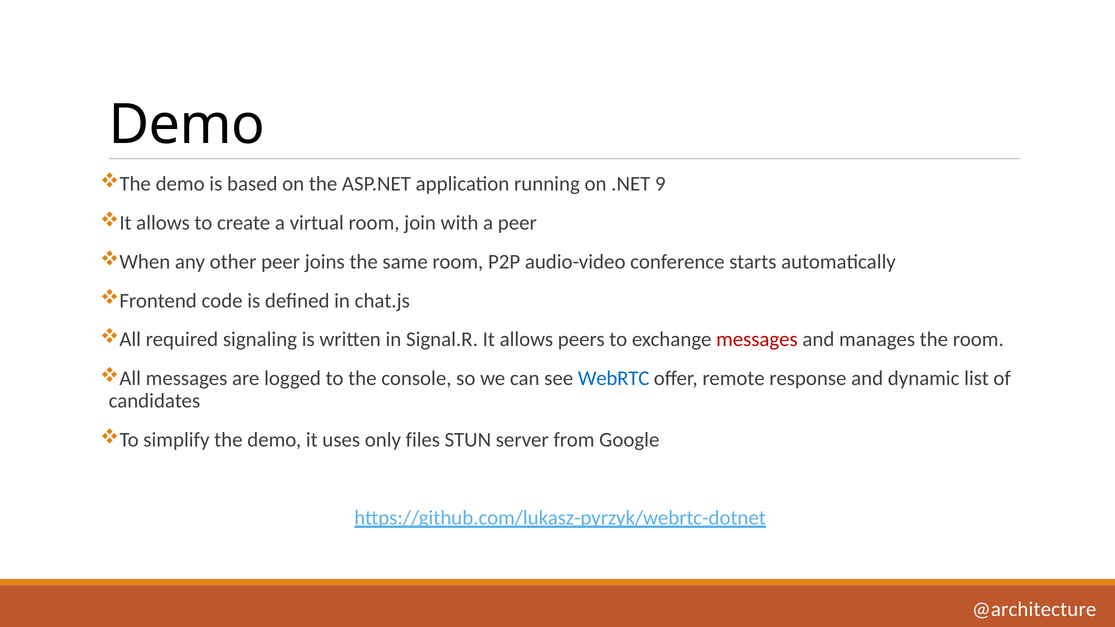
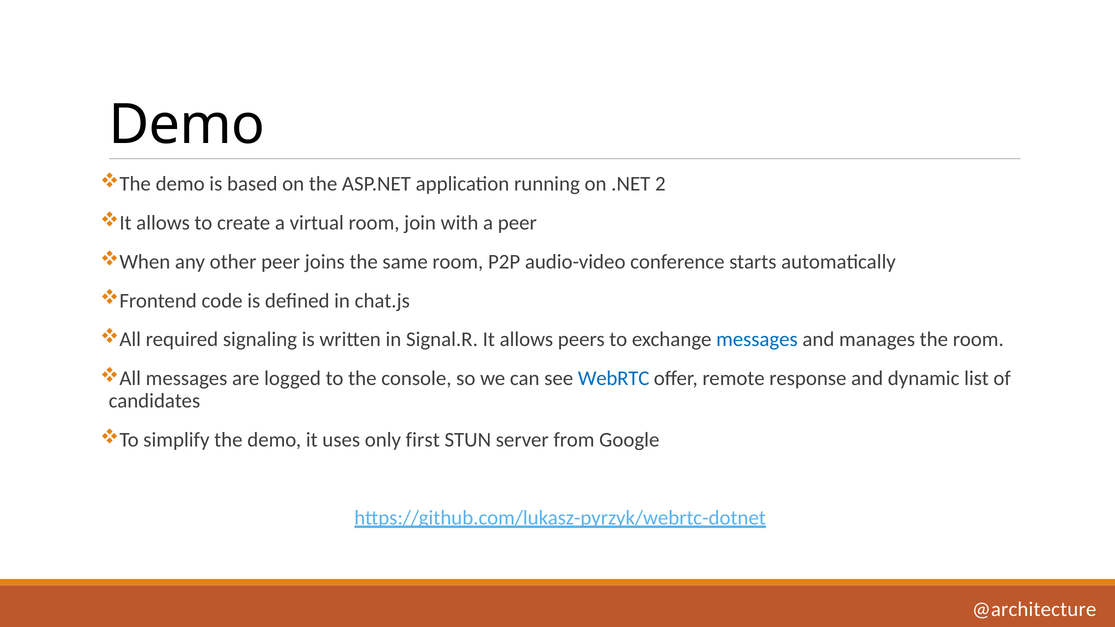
9: 9 -> 2 (660, 184)
messages colour: red -> blue (757, 340)
files: files -> first (423, 440)
